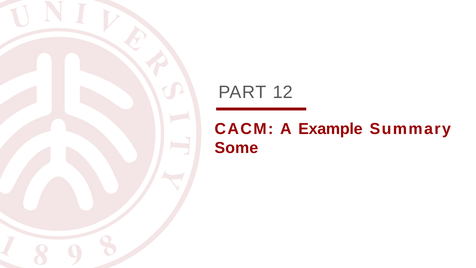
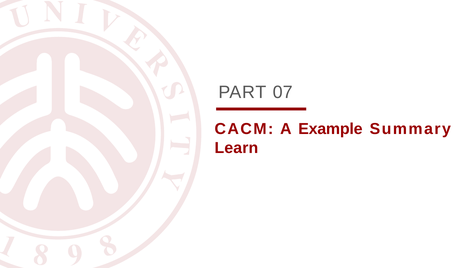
12: 12 -> 07 (283, 92)
Some: Some -> Learn (236, 148)
